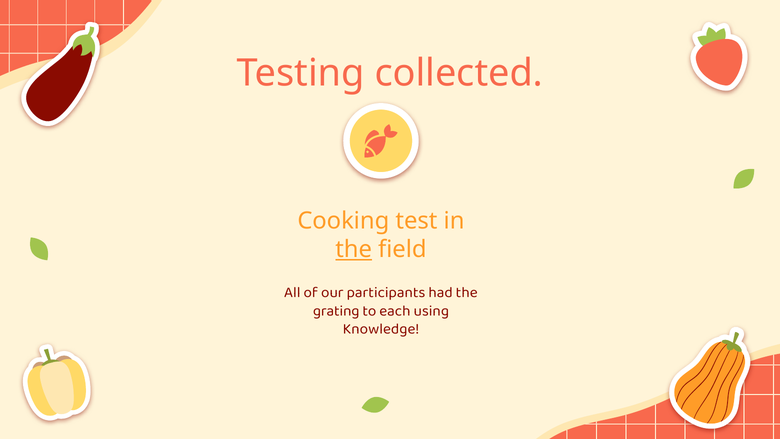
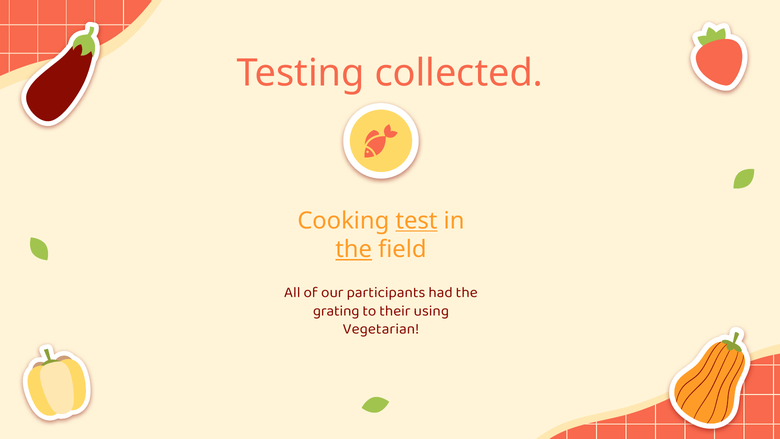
test underline: none -> present (416, 221)
each: each -> their (395, 310)
Knowledge: Knowledge -> Vegetarian (381, 329)
